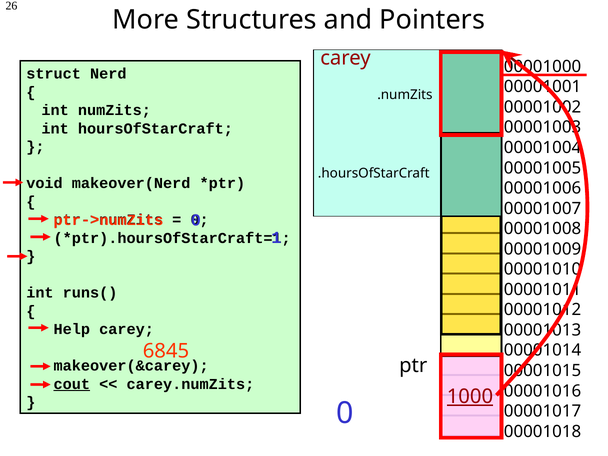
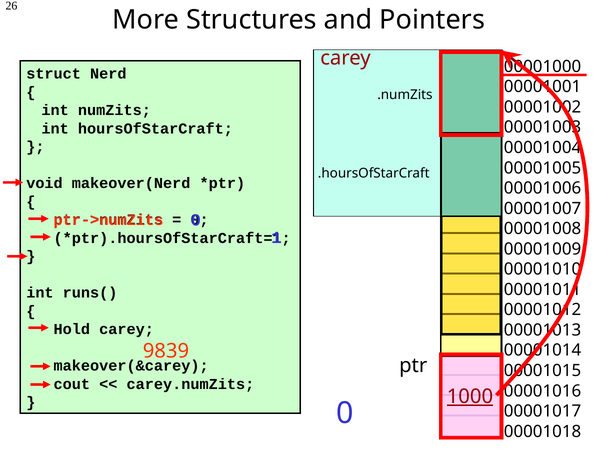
Help: Help -> Hold (72, 329)
6845: 6845 -> 9839 (166, 351)
cout underline: present -> none (72, 384)
